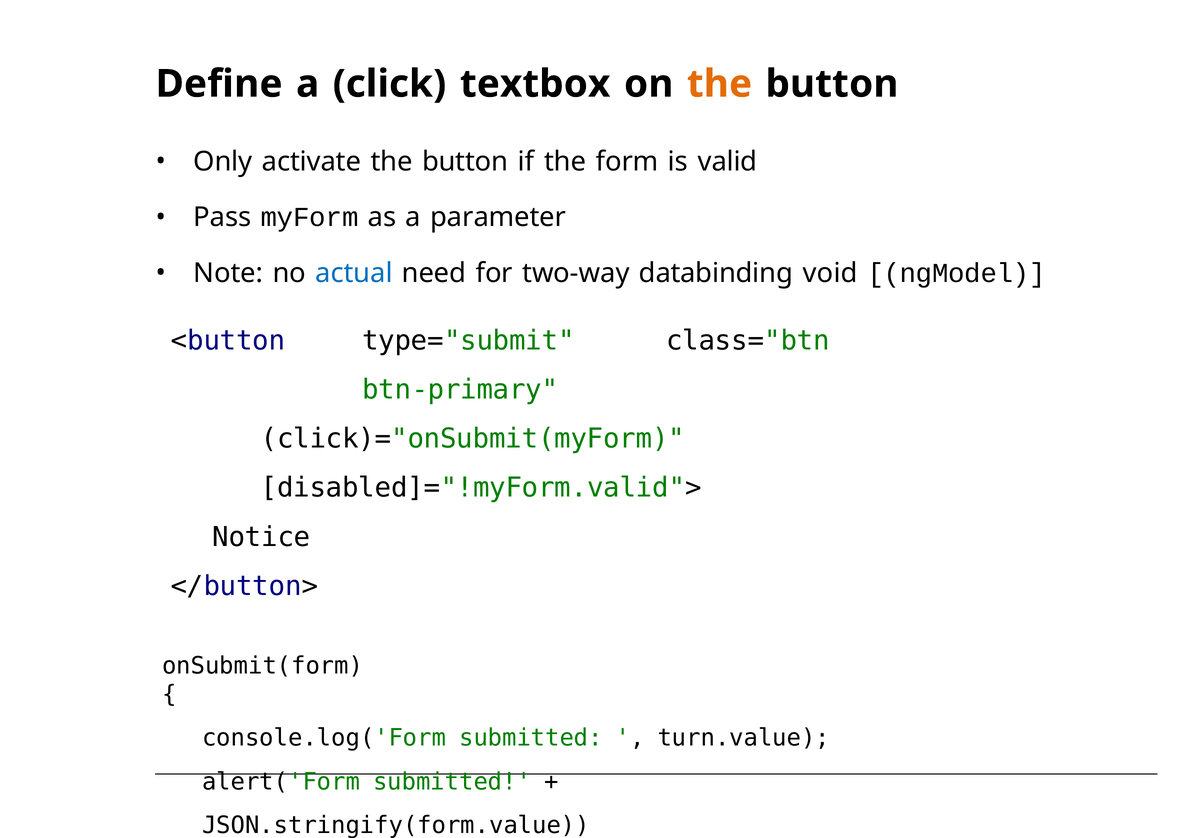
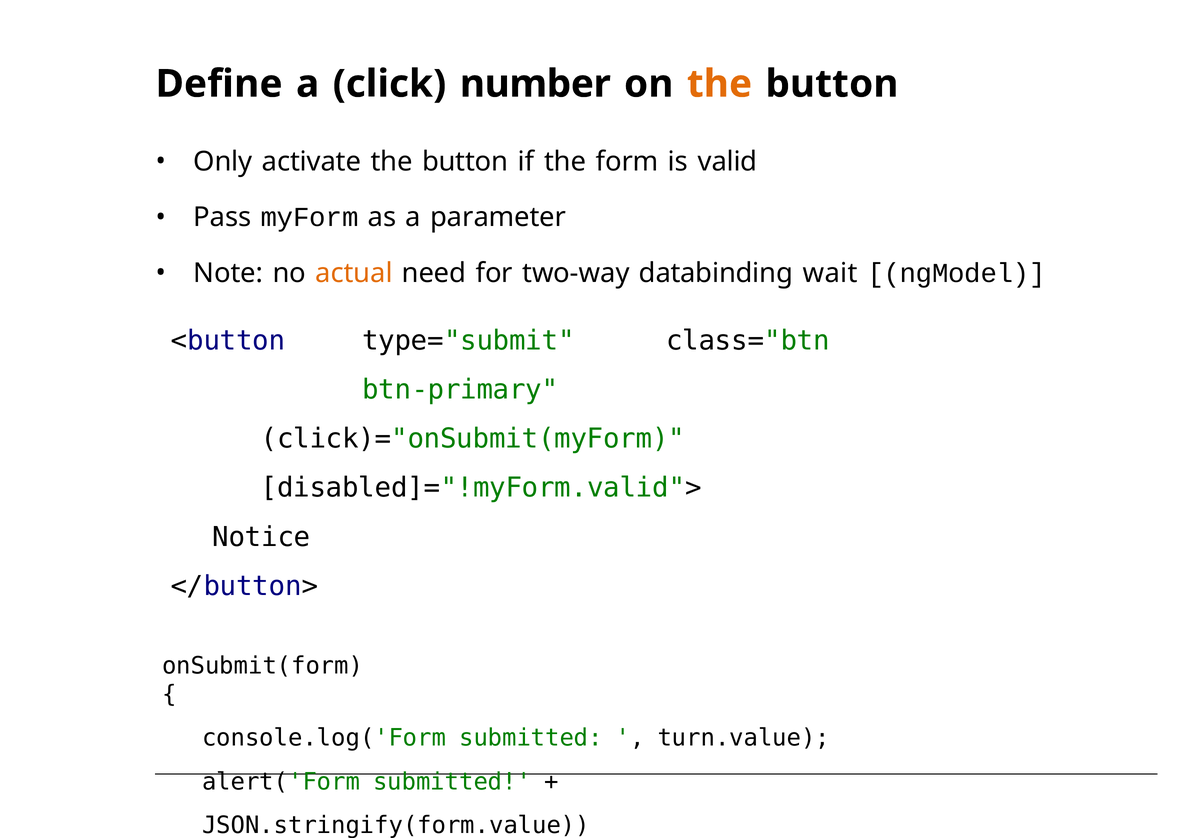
textbox: textbox -> number (535, 84)
actual colour: blue -> orange (354, 273)
void: void -> wait (830, 273)
